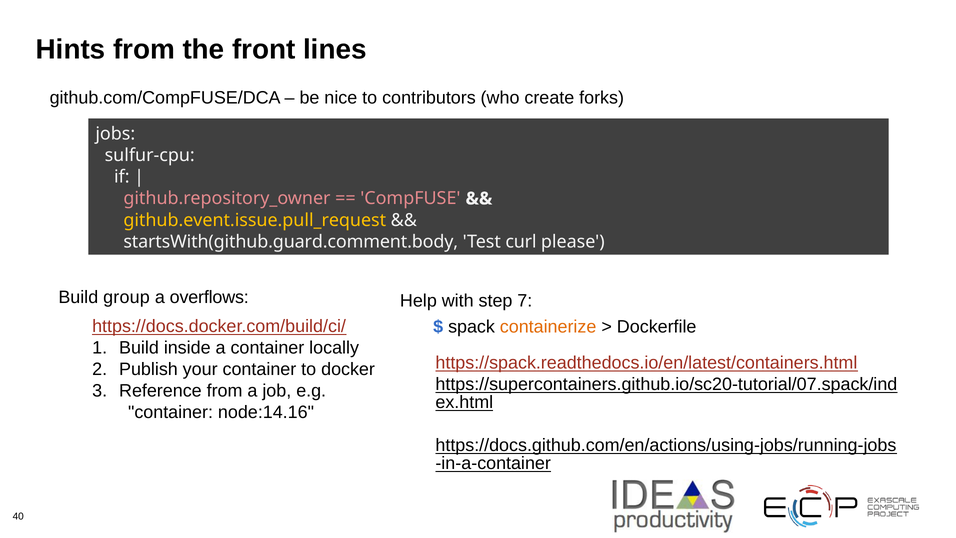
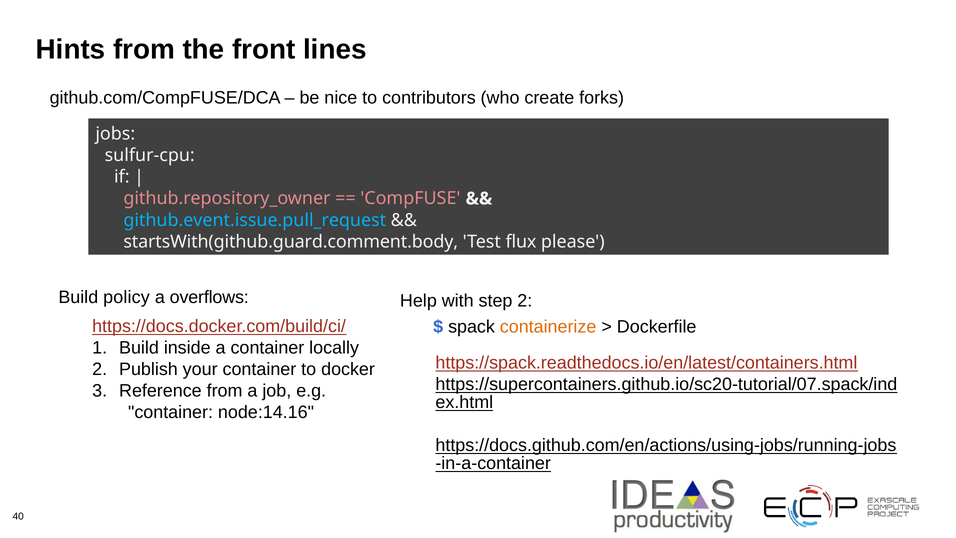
github.event.issue.pull_request colour: yellow -> light blue (255, 220)
curl: curl -> flux (521, 242)
group: group -> policy (127, 297)
step 7: 7 -> 2 (525, 301)
